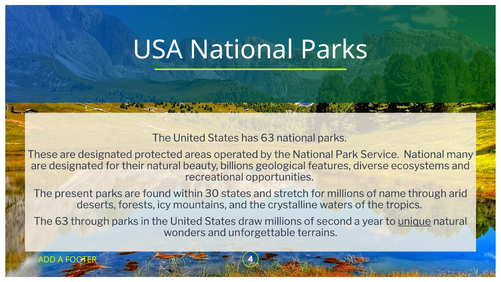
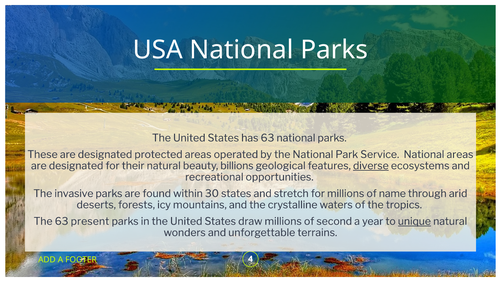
National many: many -> areas (460, 154)
diverse underline: none -> present (371, 166)
present: present -> invasive (74, 193)
63 through: through -> present (90, 221)
